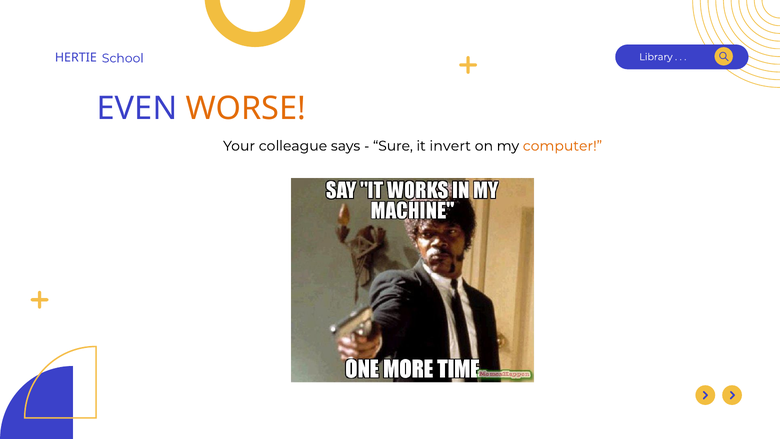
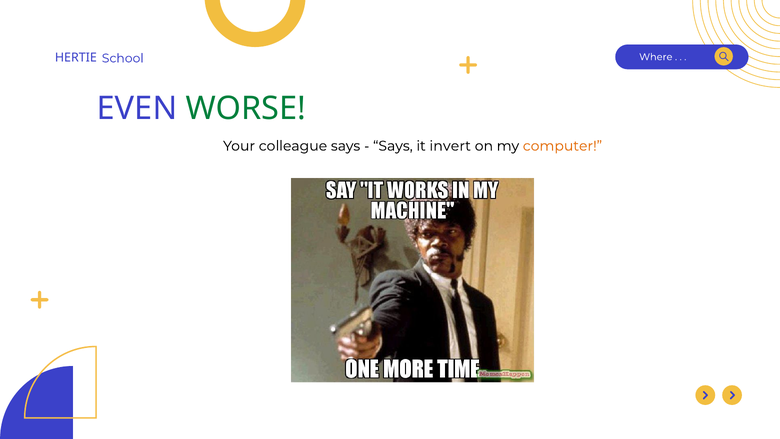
Library: Library -> Where (656, 57)
WORSE colour: orange -> green (246, 109)
Sure: Sure -> Says (393, 146)
